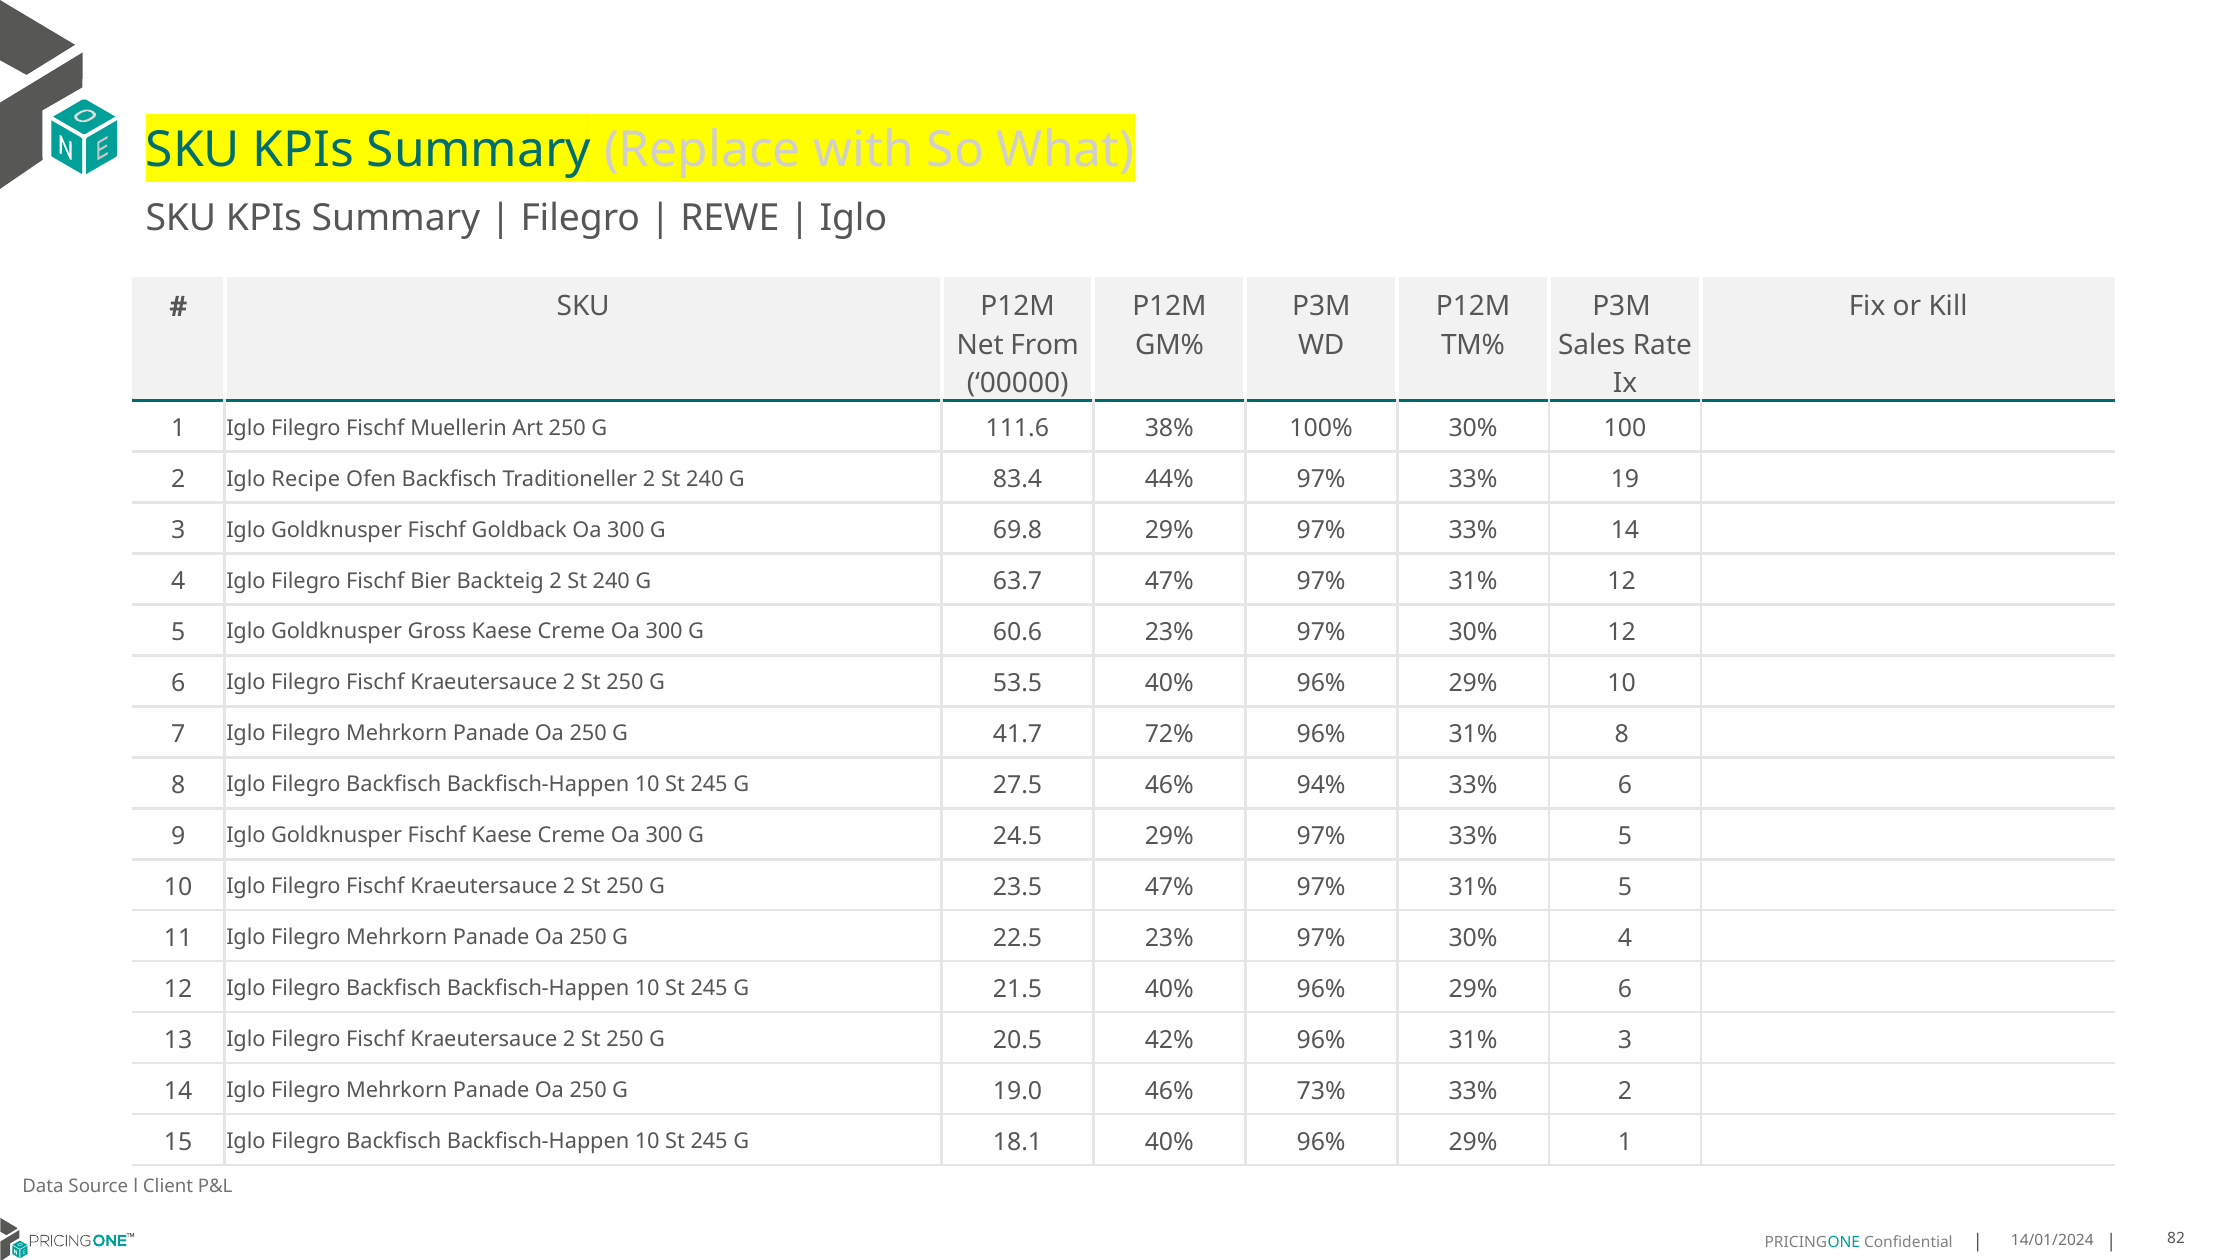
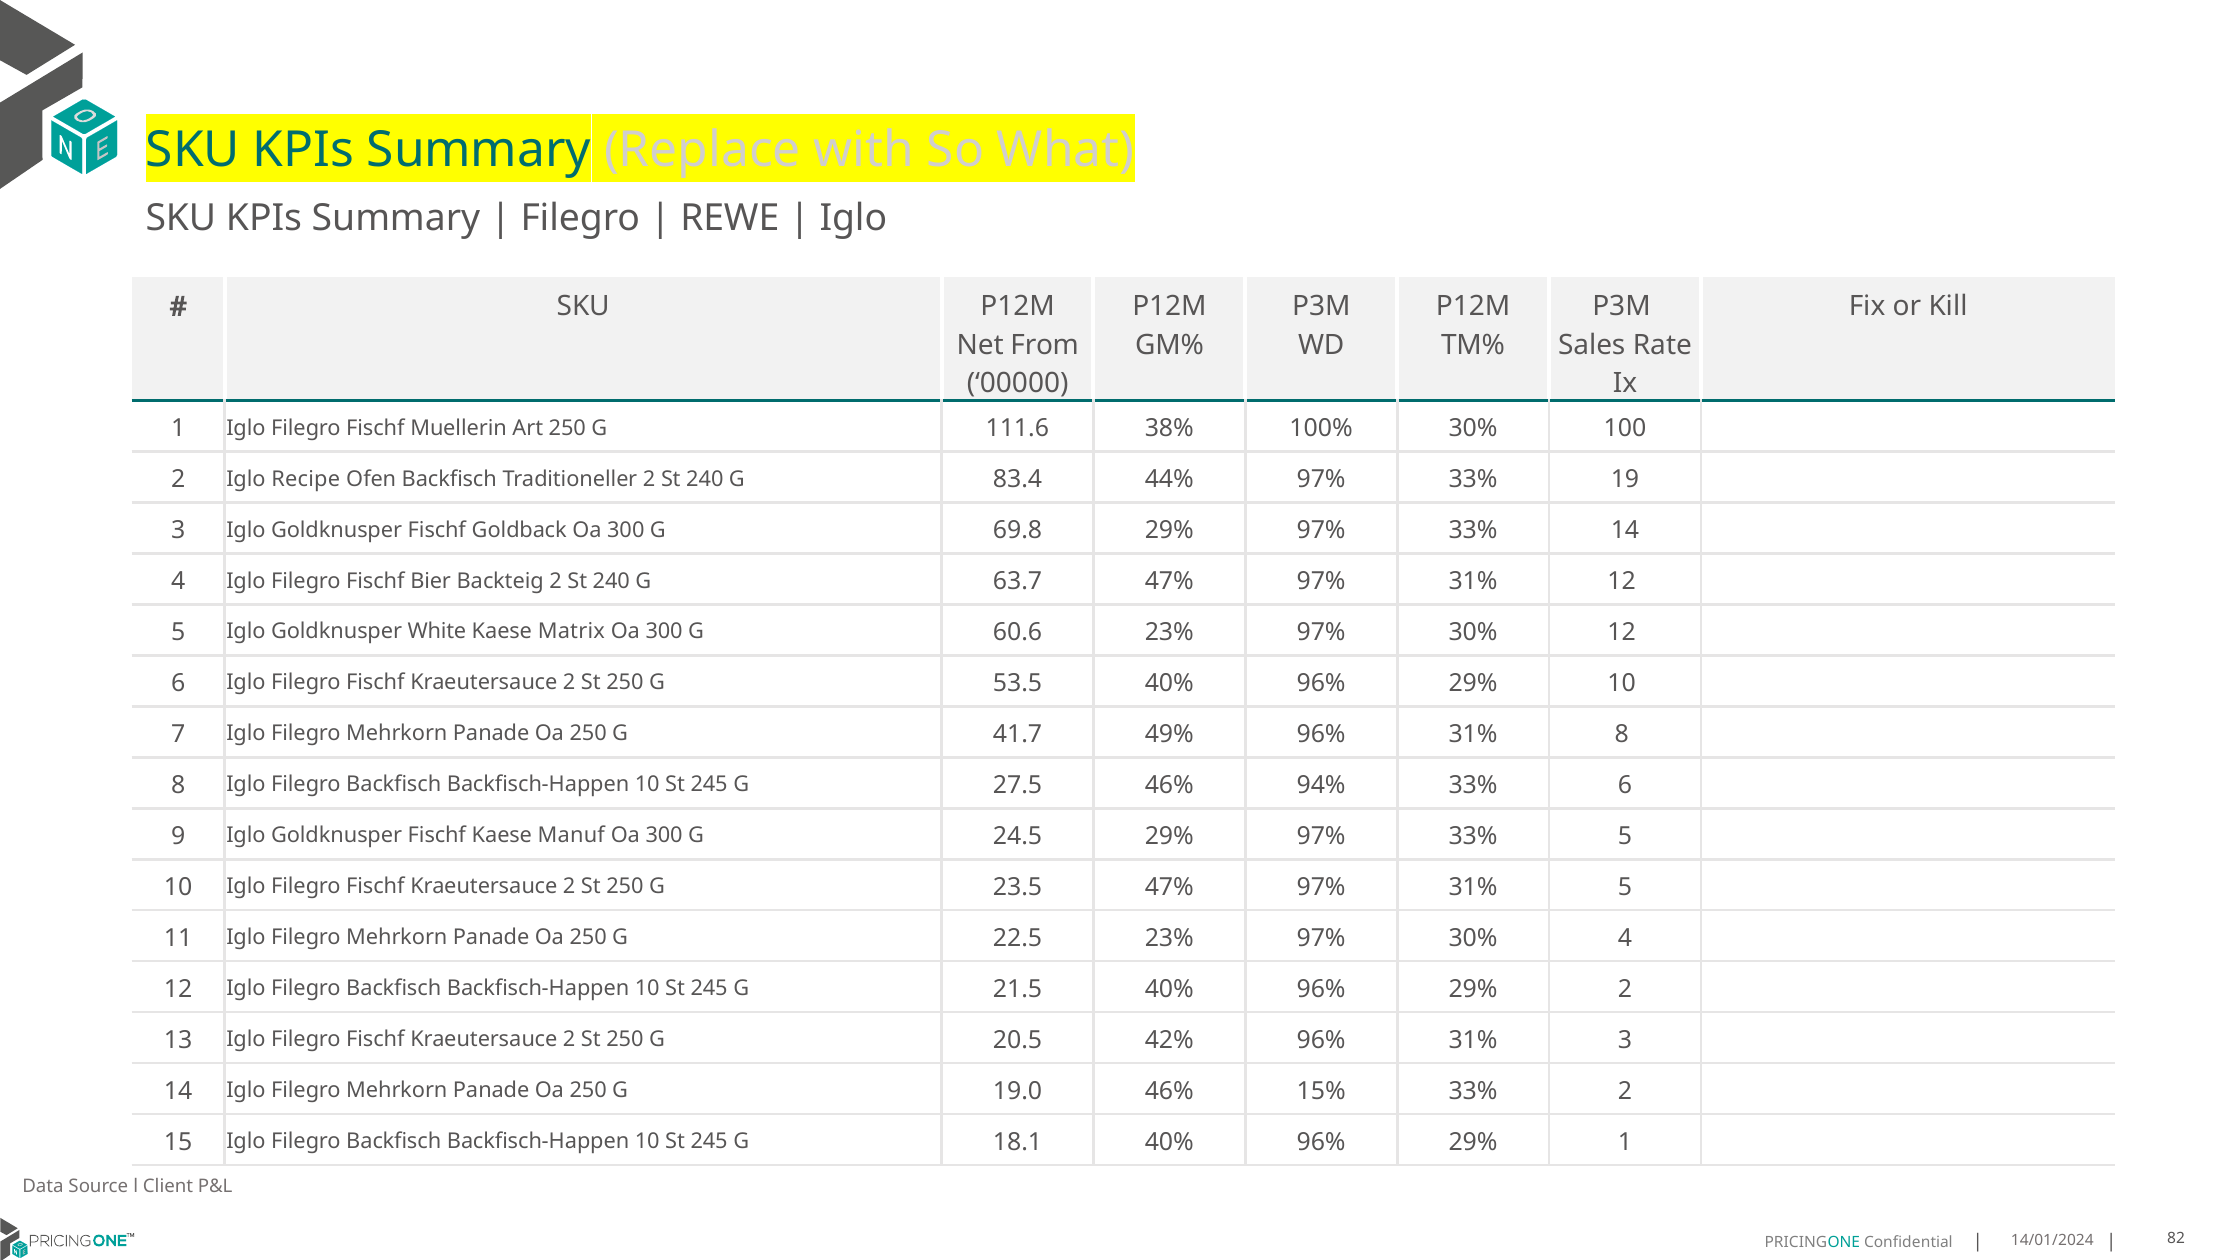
Gross: Gross -> White (437, 632)
Creme: Creme -> Matrix (571, 632)
72%: 72% -> 49% (1169, 734)
Fischf Kaese Creme: Creme -> Manuf (571, 836)
29% 6: 6 -> 2 (1625, 989)
73%: 73% -> 15% (1321, 1091)
